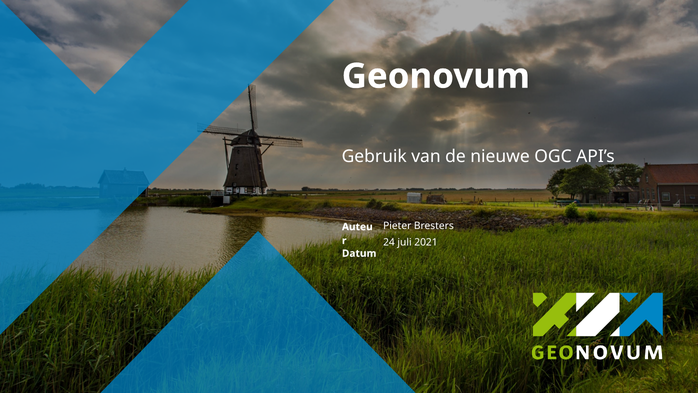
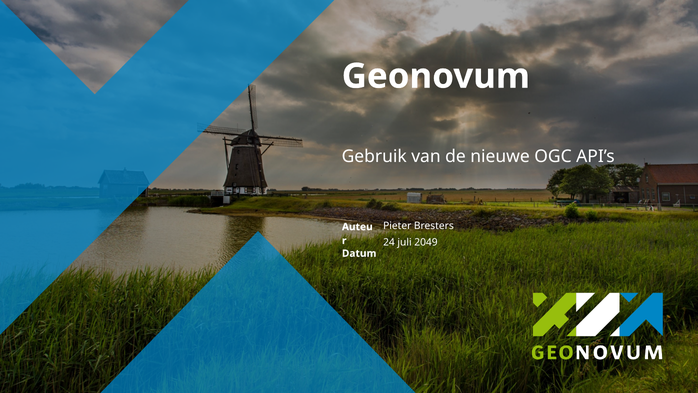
2021: 2021 -> 2049 (426, 242)
